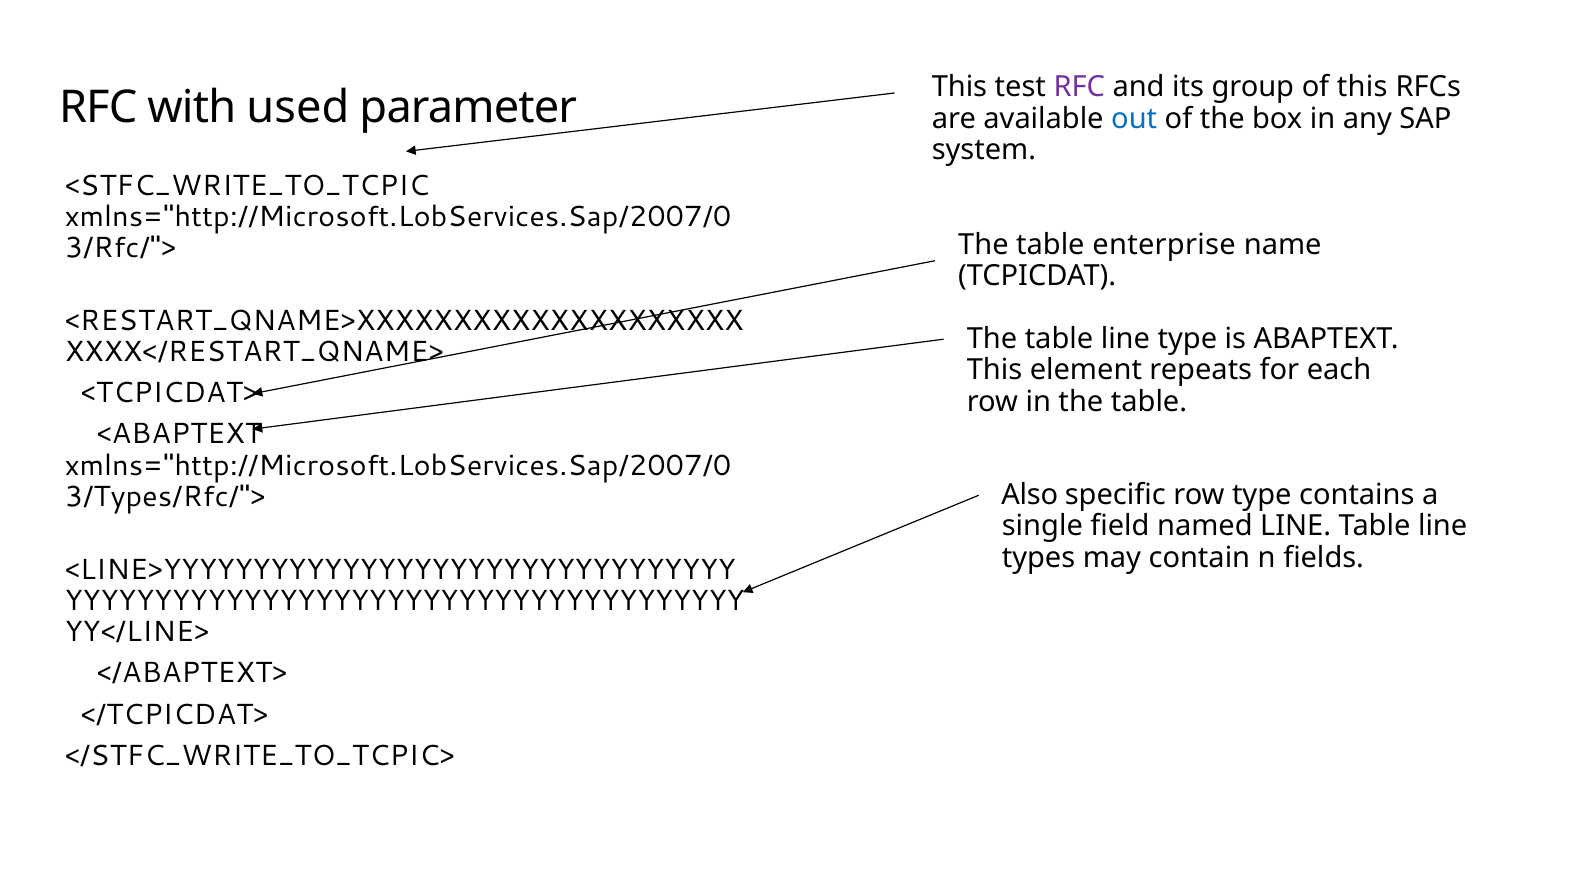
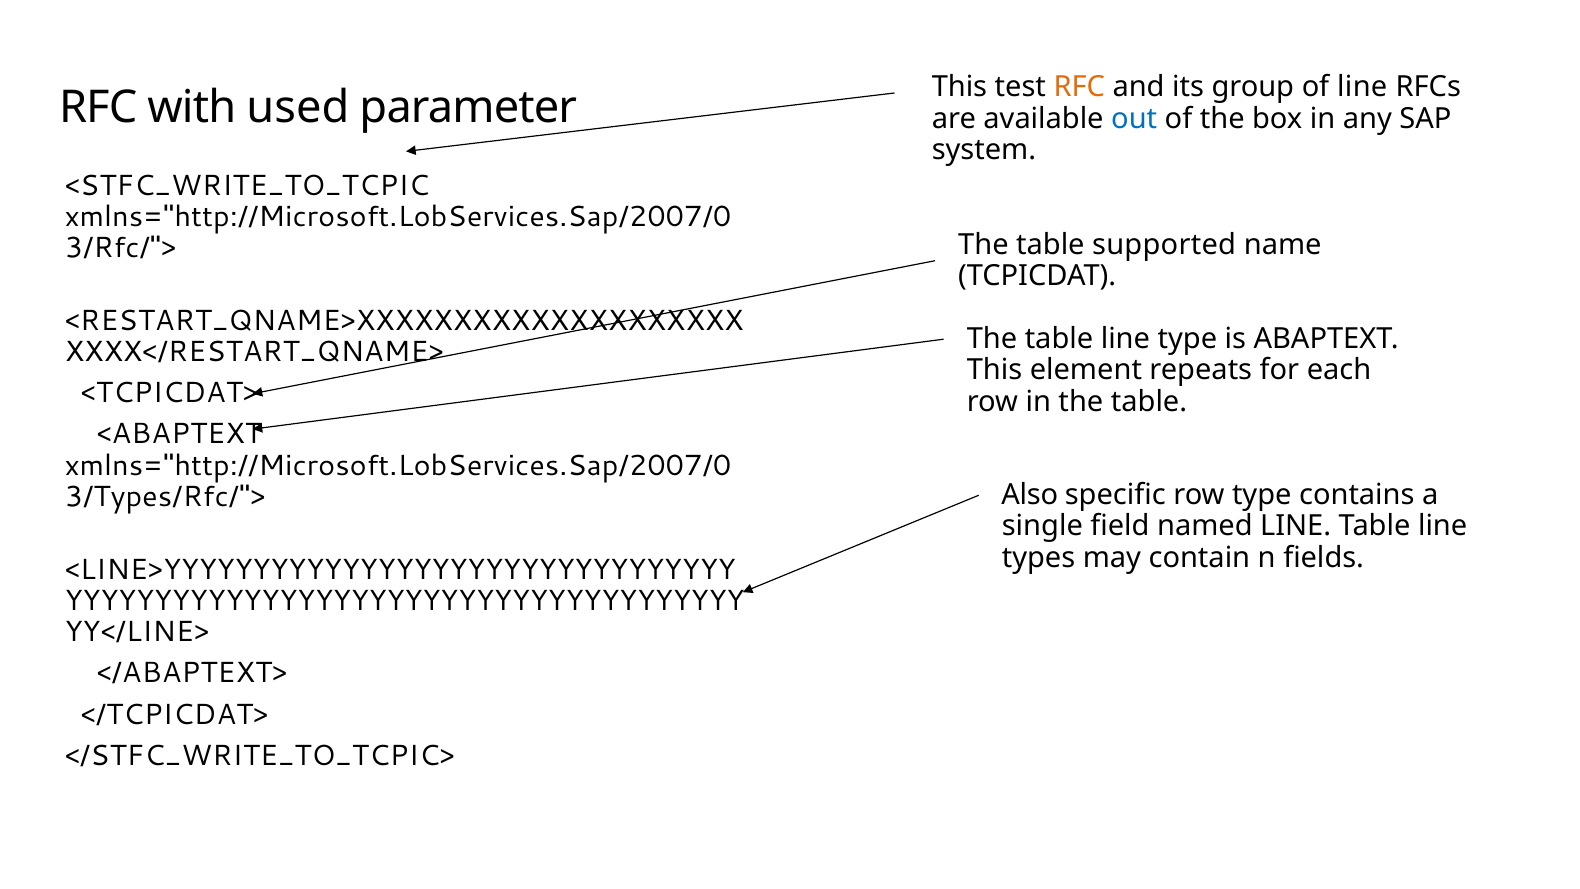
RFC colour: purple -> orange (1079, 87)
of this: this -> line (1362, 87)
enterprise: enterprise -> supported (1164, 245)
